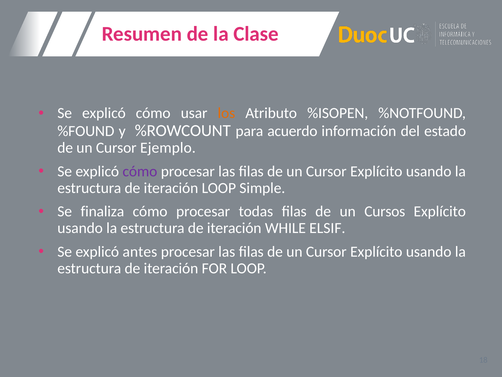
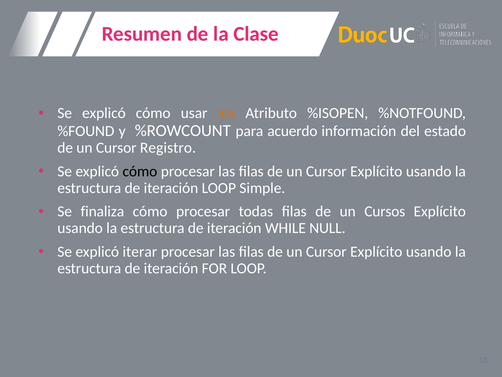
Ejemplo: Ejemplo -> Registro (168, 148)
cómo colour: purple -> black (140, 171)
ELSIF: ELSIF -> NULL (327, 228)
antes: antes -> iterar (140, 251)
